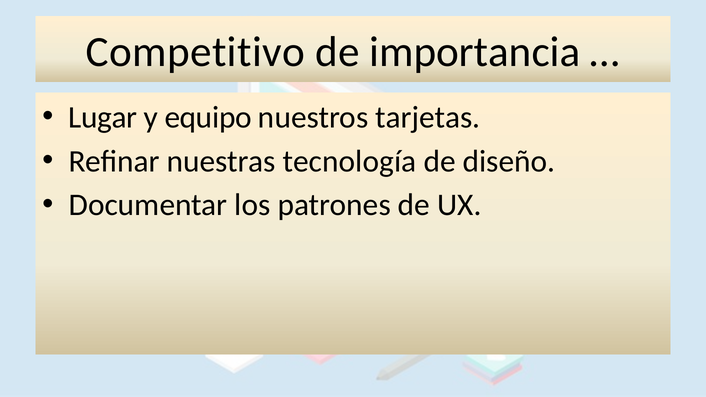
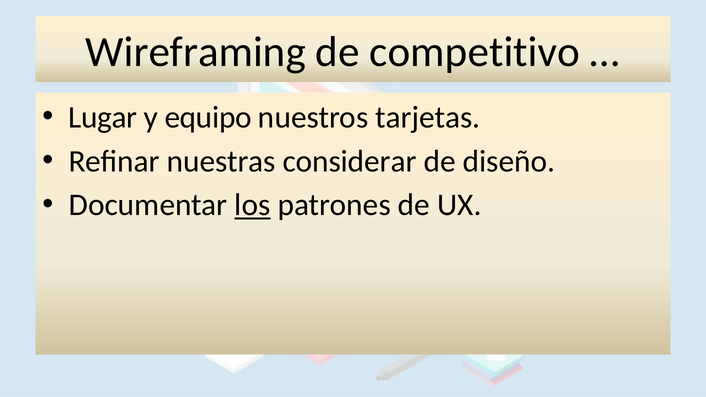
Competitivo: Competitivo -> Wireframing (196, 52)
importancia: importancia -> competitivo (475, 52)
tecnología: tecnología -> considerar (350, 161)
los underline: none -> present (252, 205)
